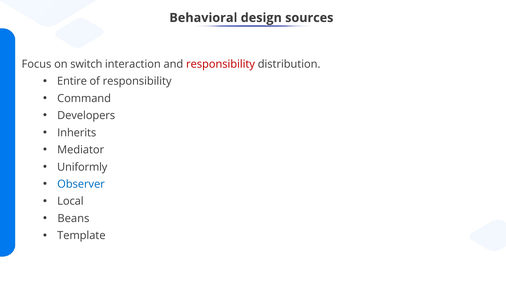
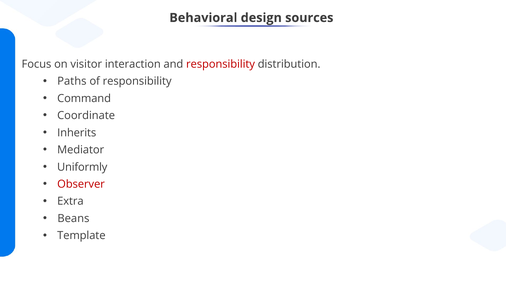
switch: switch -> visitor (86, 64)
Entire: Entire -> Paths (72, 81)
Developers: Developers -> Coordinate (86, 115)
Observer colour: blue -> red (81, 184)
Local: Local -> Extra (70, 201)
